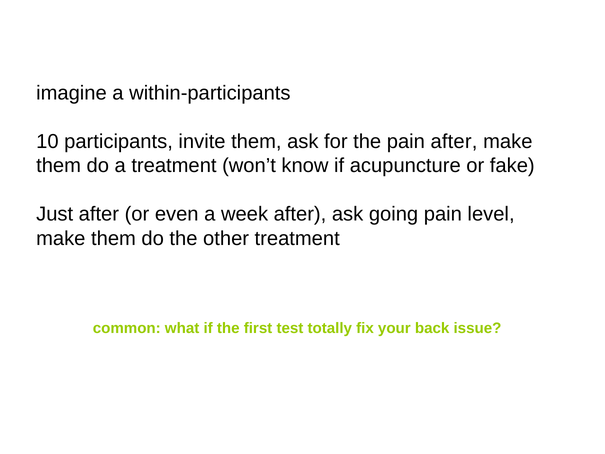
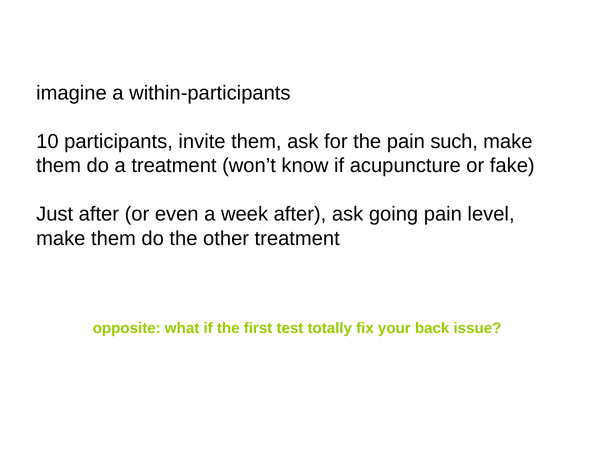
pain after: after -> such (454, 142)
common: common -> opposite (127, 328)
